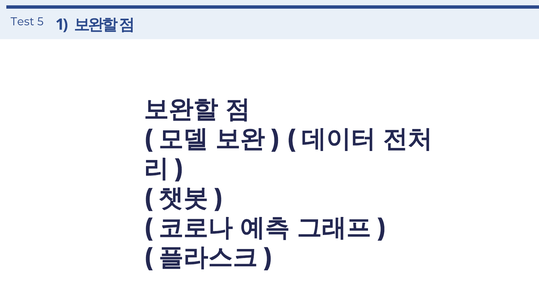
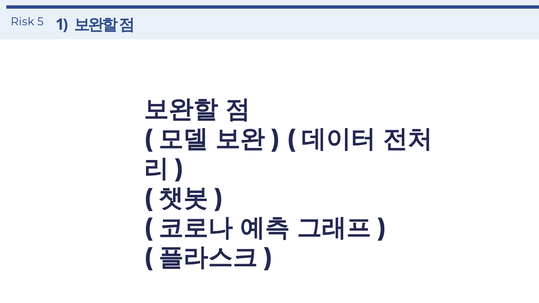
Test: Test -> Risk (22, 22)
